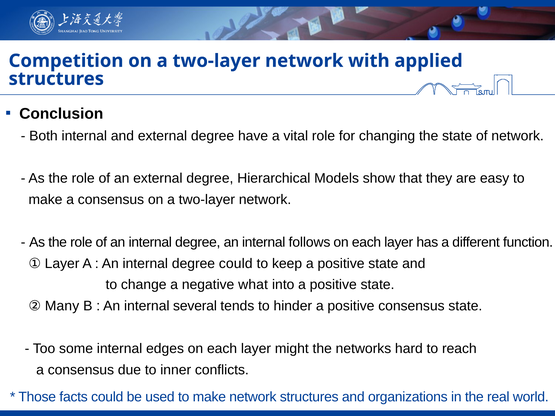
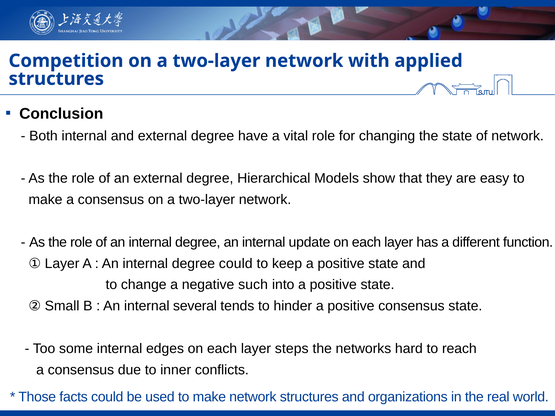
follows: follows -> update (309, 242)
what: what -> such (253, 285)
Many: Many -> Small (62, 306)
might: might -> steps (292, 349)
